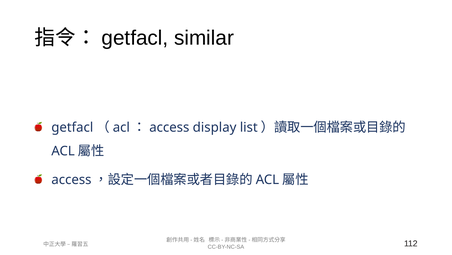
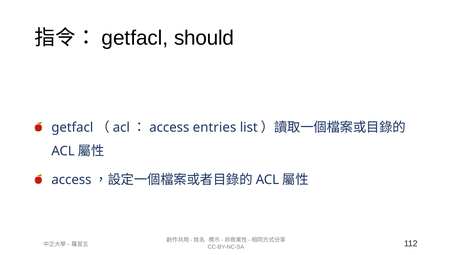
similar: similar -> should (204, 38)
display: display -> entries (215, 127)
